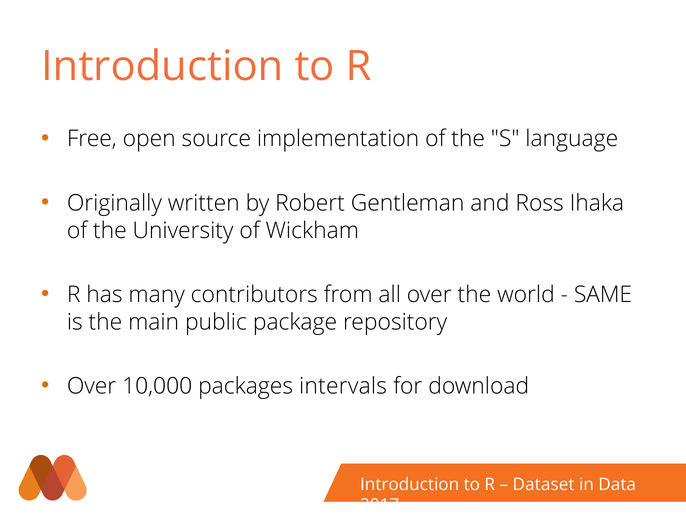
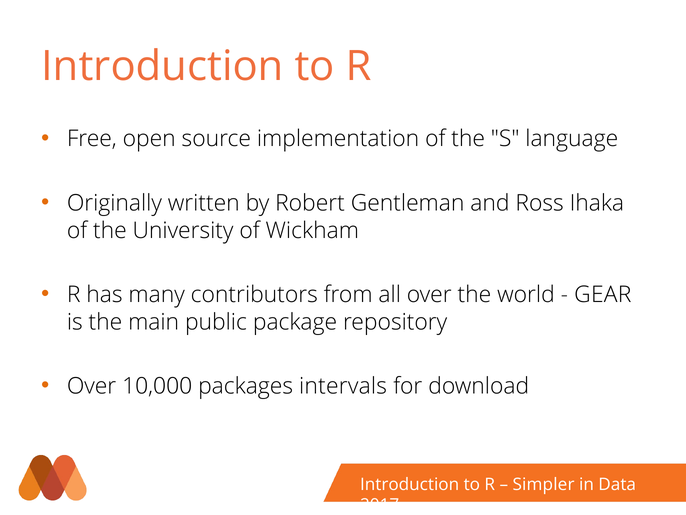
SAME: SAME -> GEAR (603, 294)
Dataset: Dataset -> Simpler (544, 484)
